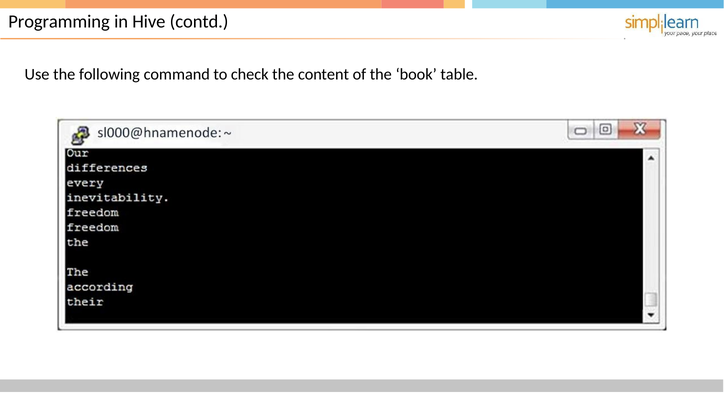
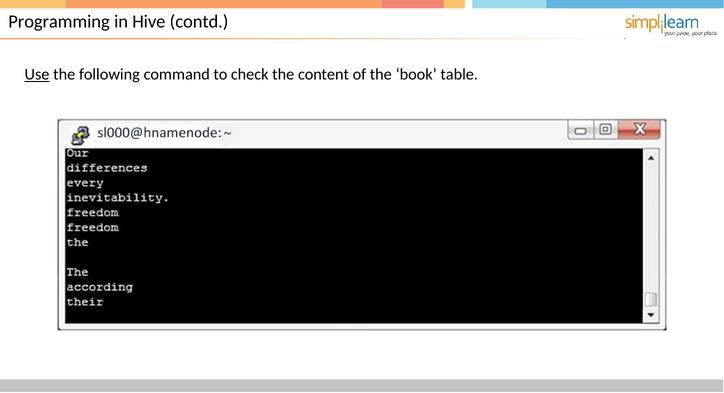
Use underline: none -> present (37, 75)
